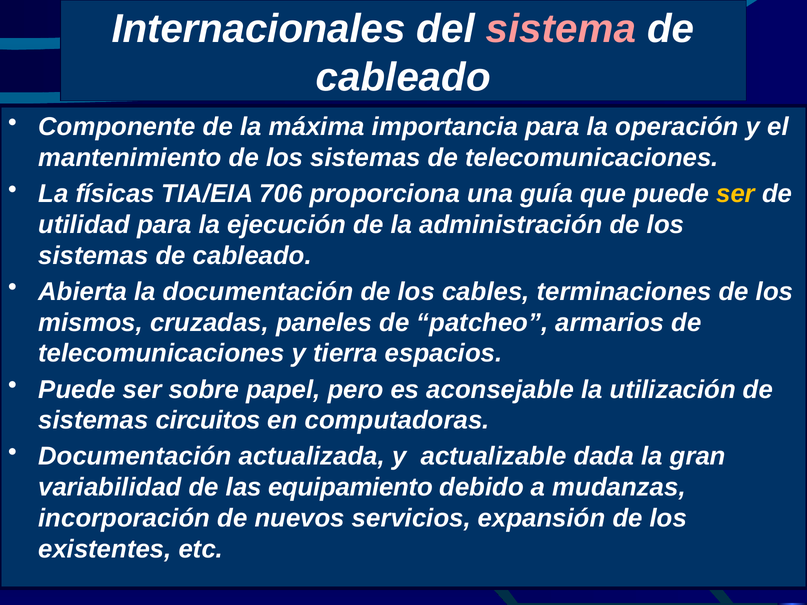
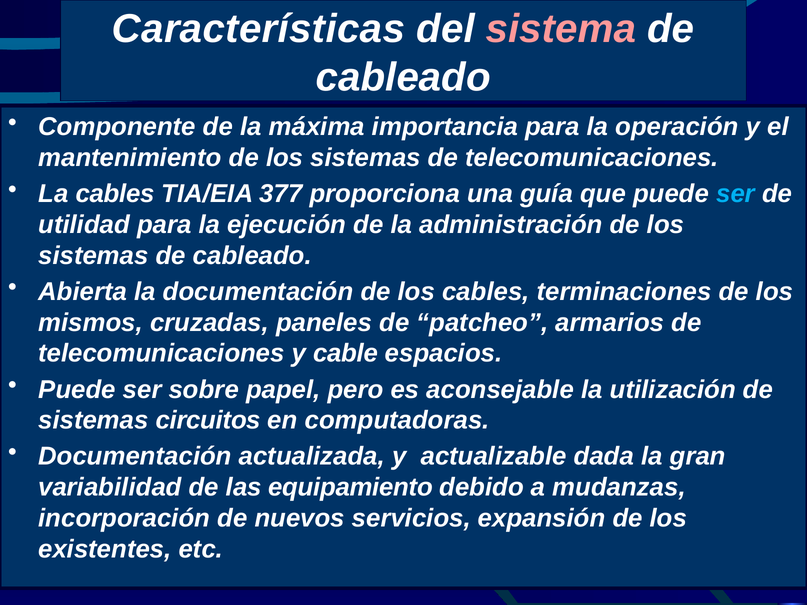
Internacionales: Internacionales -> Características (258, 29)
La físicas: físicas -> cables (115, 194)
706: 706 -> 377 (281, 194)
ser colour: yellow -> light blue (736, 194)
tierra: tierra -> cable (346, 354)
